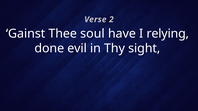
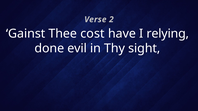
soul: soul -> cost (92, 34)
